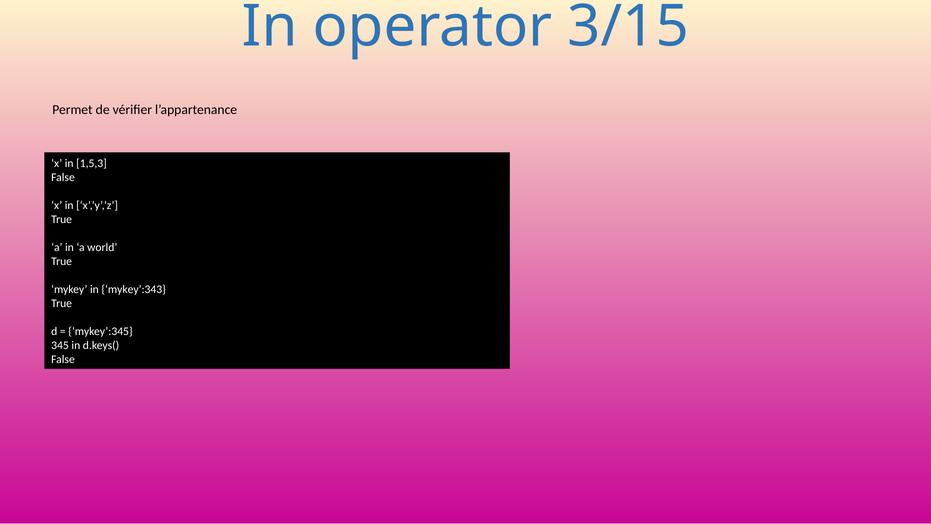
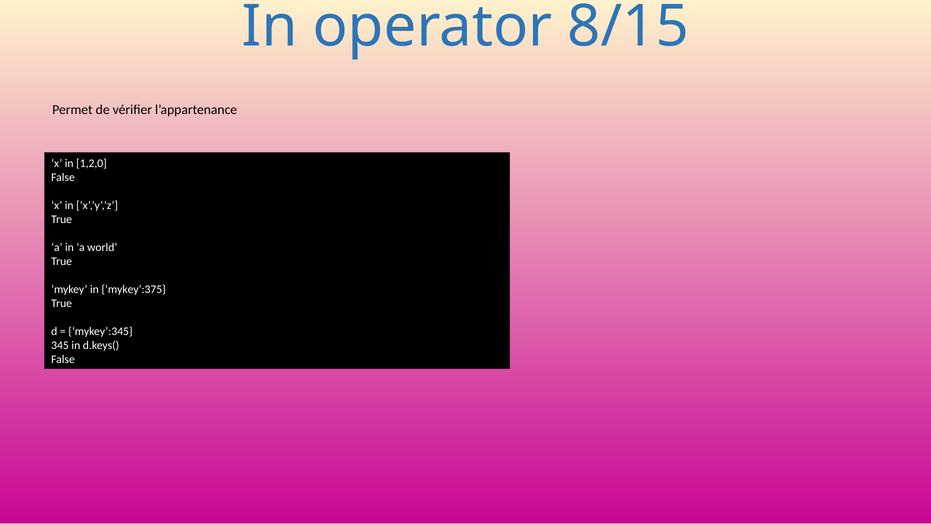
3/15: 3/15 -> 8/15 (628, 27)
1,5,3: 1,5,3 -> 1,2,0 (92, 163)
mykey’:343: mykey’:343 -> mykey’:375 (134, 289)
